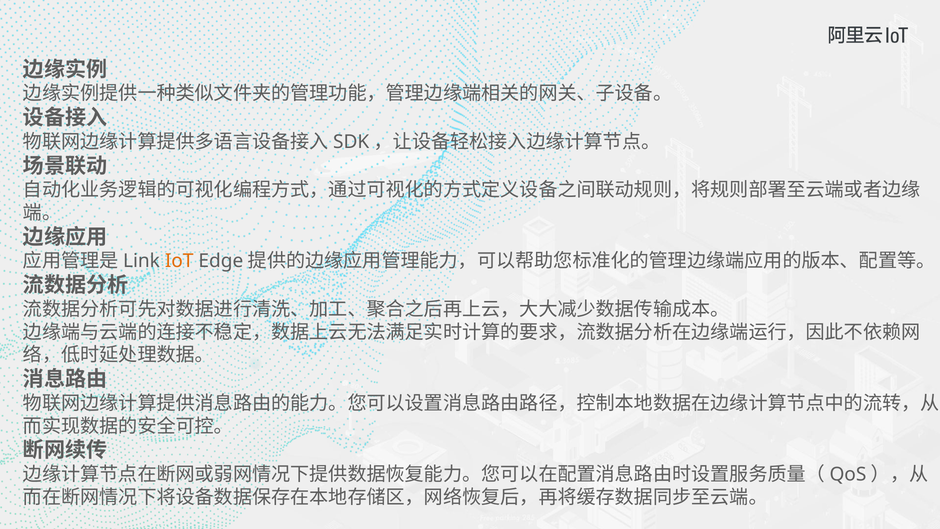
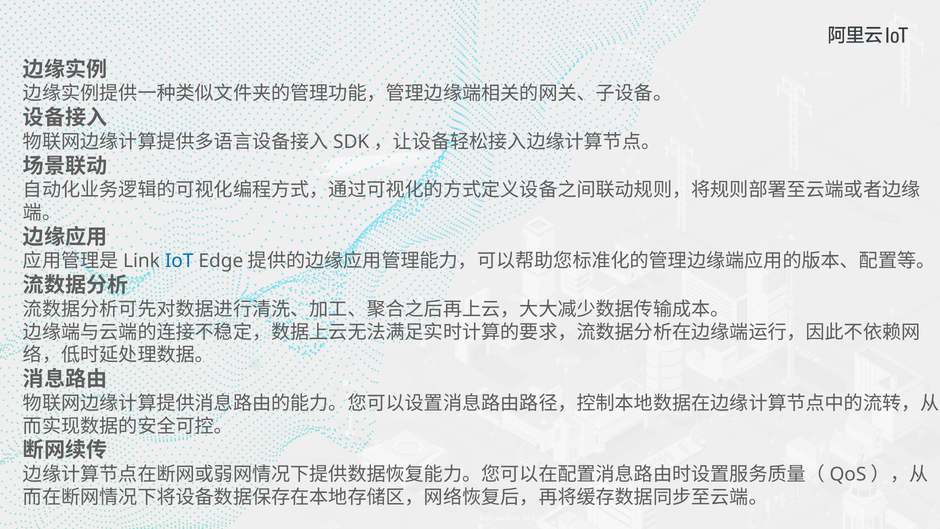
IoT colour: orange -> blue (179, 261)
